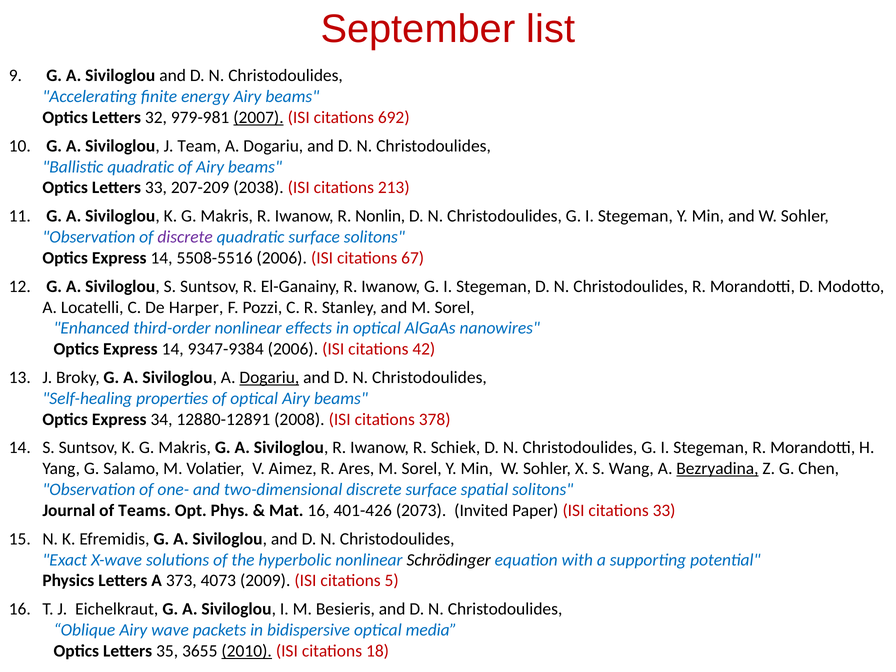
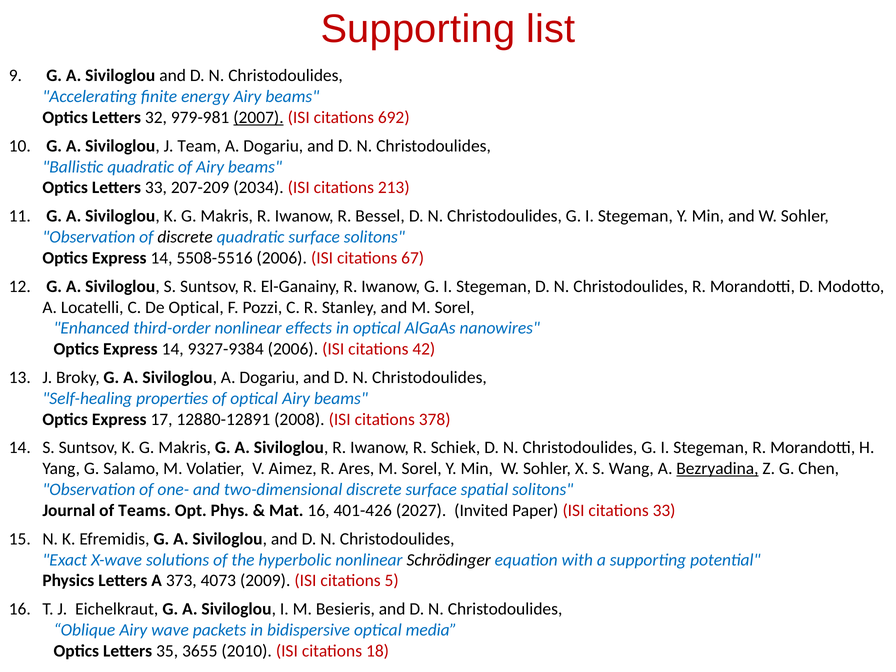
September: September -> Supporting (418, 29)
2038: 2038 -> 2034 (258, 188)
Nonlin: Nonlin -> Bessel (380, 216)
discrete colour: purple -> black (185, 237)
De Harper: Harper -> Optical (196, 307)
9347-9384: 9347-9384 -> 9327-9384 (226, 349)
Dogariu underline: present -> none (269, 377)
34: 34 -> 17 (162, 419)
2073: 2073 -> 2027 (421, 510)
2010 underline: present -> none (247, 651)
